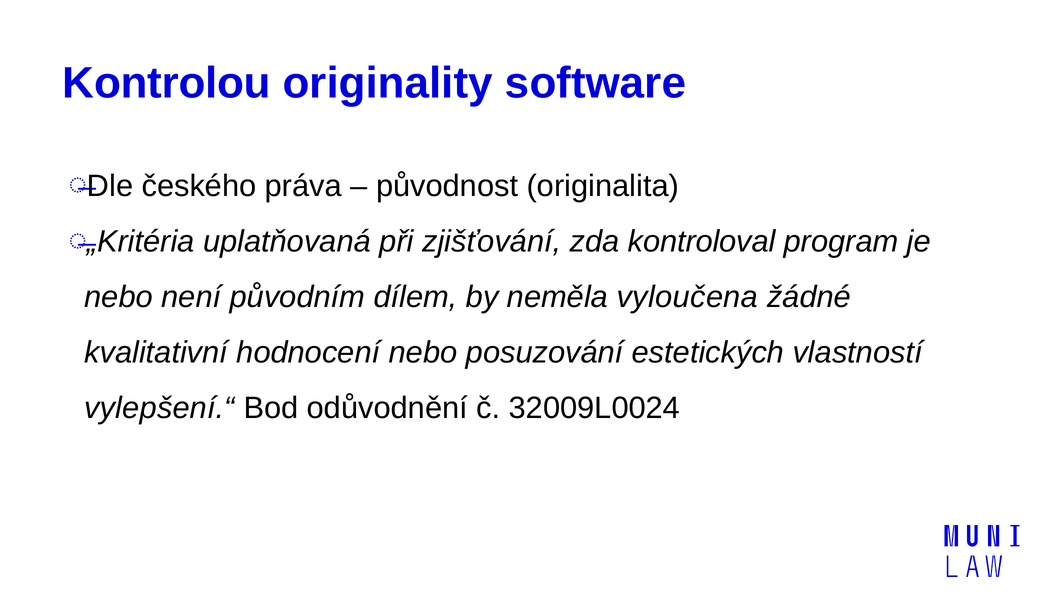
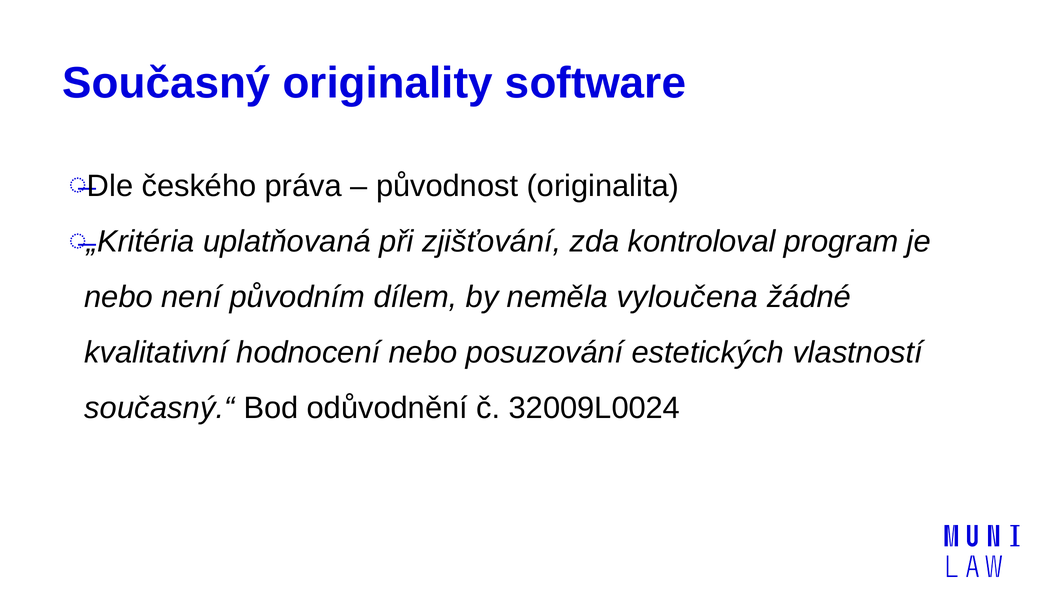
Kontrolou: Kontrolou -> Současný (166, 83)
vylepšení.“: vylepšení.“ -> současný.“ (160, 408)
